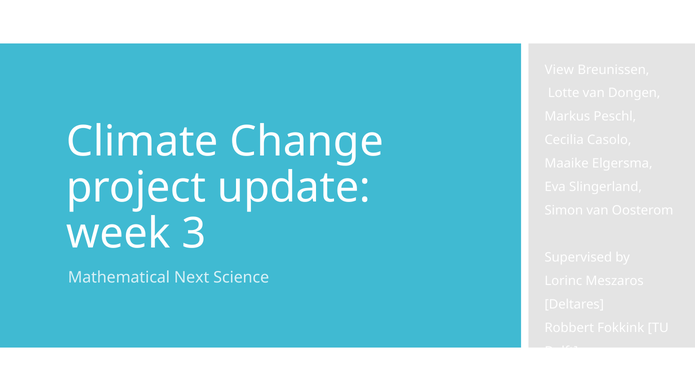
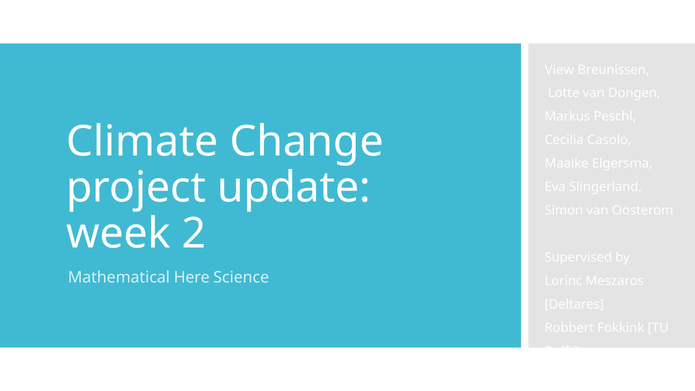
3: 3 -> 2 (194, 234)
Next: Next -> Here (192, 277)
